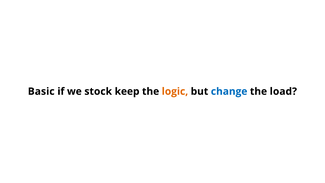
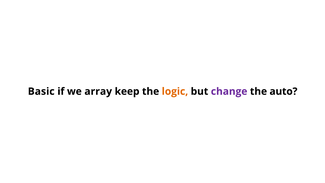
stock: stock -> array (98, 91)
change colour: blue -> purple (229, 91)
load: load -> auto (283, 91)
